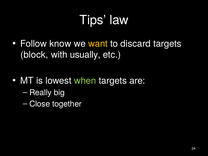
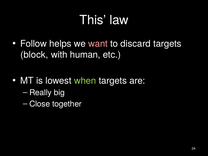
Tips: Tips -> This (93, 20)
know: know -> helps (60, 44)
want colour: yellow -> pink (98, 44)
usually: usually -> human (85, 55)
